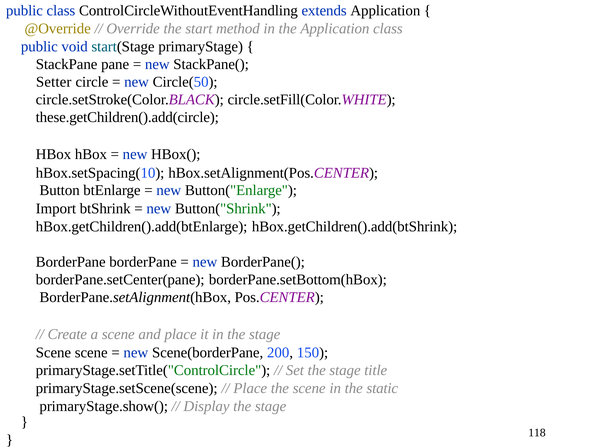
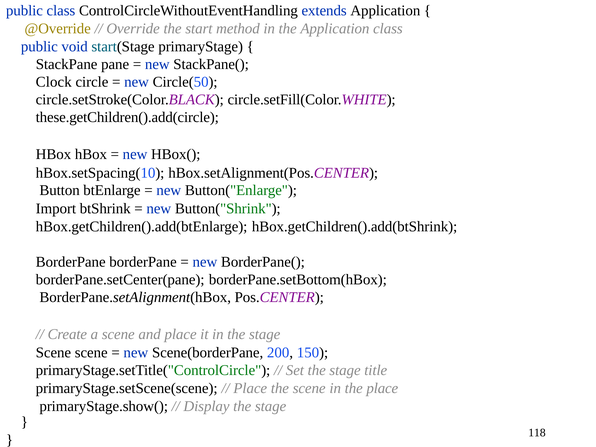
Setter: Setter -> Clock (54, 82)
the static: static -> place (382, 388)
